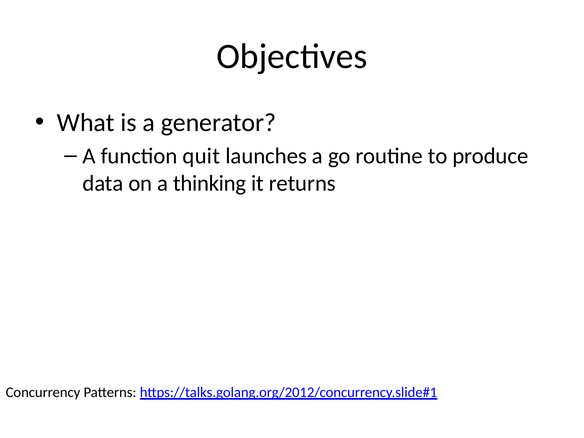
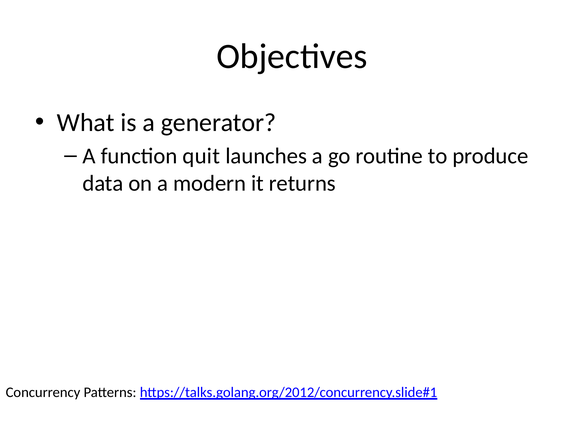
thinking: thinking -> modern (210, 183)
